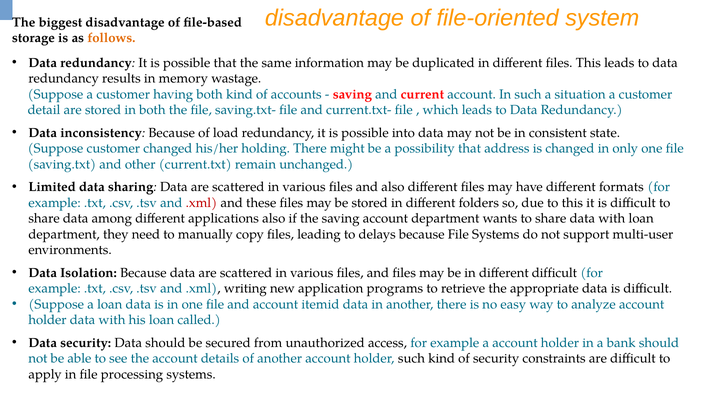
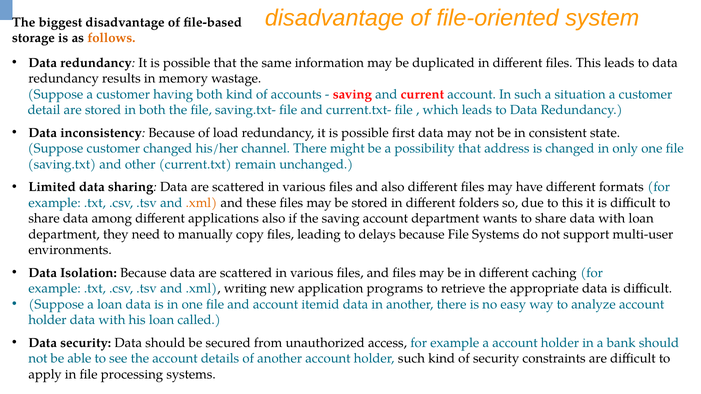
into: into -> first (403, 133)
holding: holding -> channel (266, 149)
.xml colour: red -> orange (201, 203)
different difficult: difficult -> caching (554, 273)
